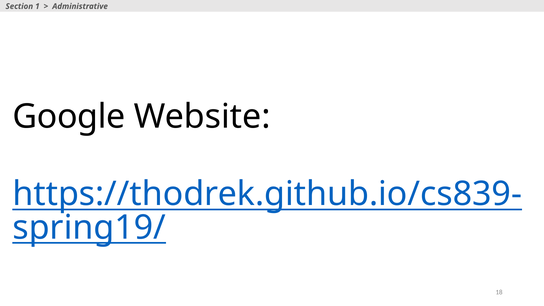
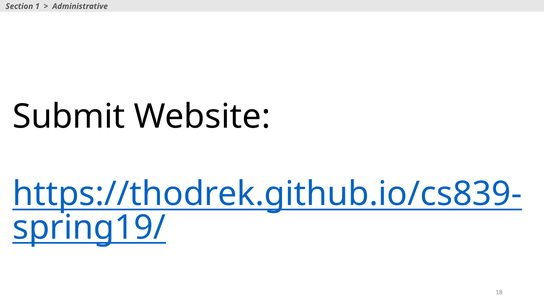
Google: Google -> Submit (69, 117)
